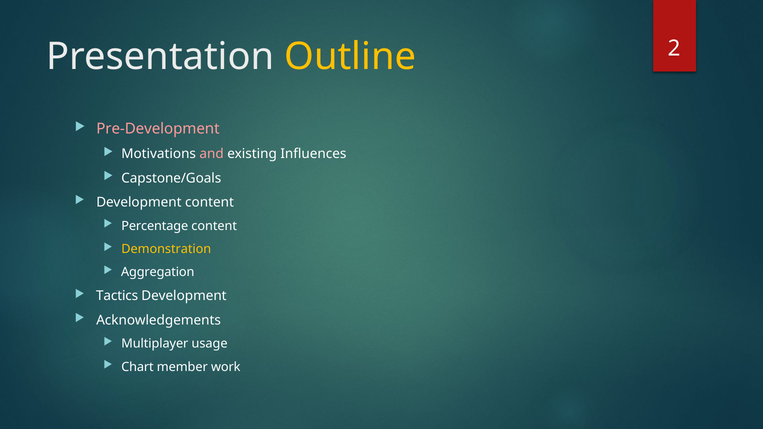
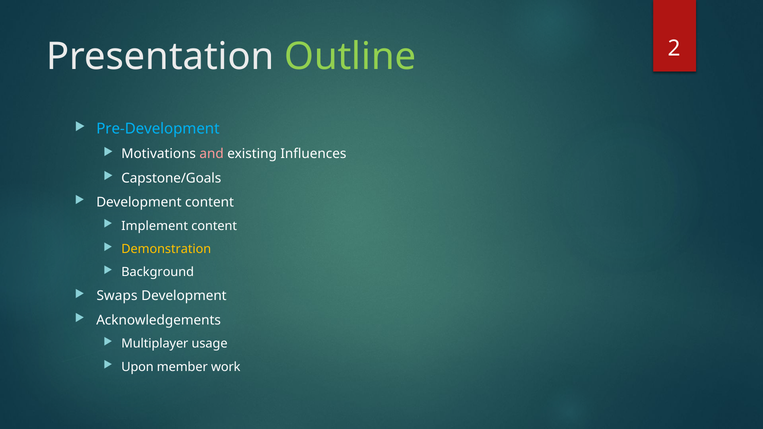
Outline colour: yellow -> light green (350, 57)
Pre-Development colour: pink -> light blue (158, 129)
Percentage: Percentage -> Implement (155, 226)
Aggregation: Aggregation -> Background (158, 272)
Tactics: Tactics -> Swaps (117, 296)
Chart: Chart -> Upon (137, 367)
